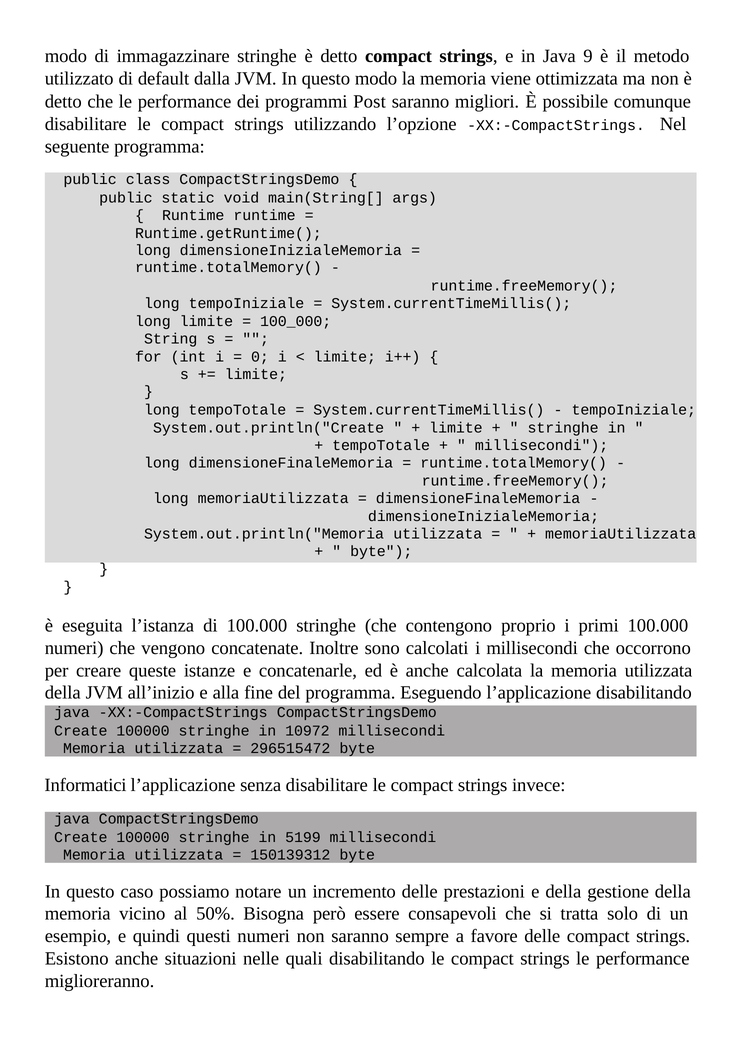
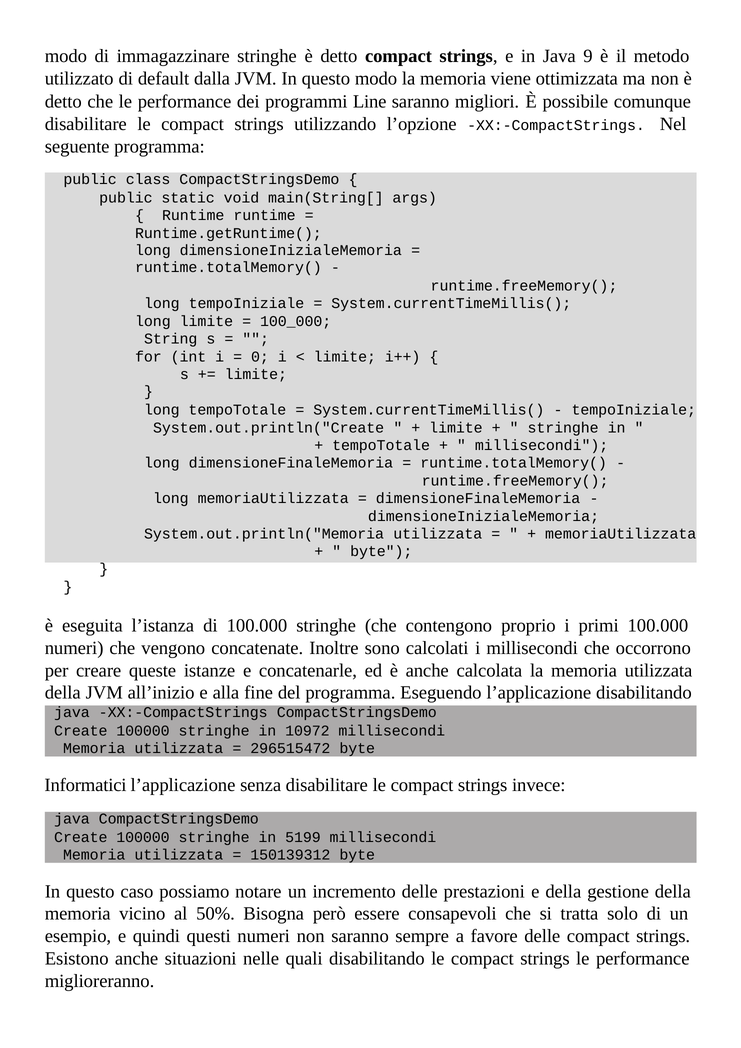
Post: Post -> Line (370, 102)
